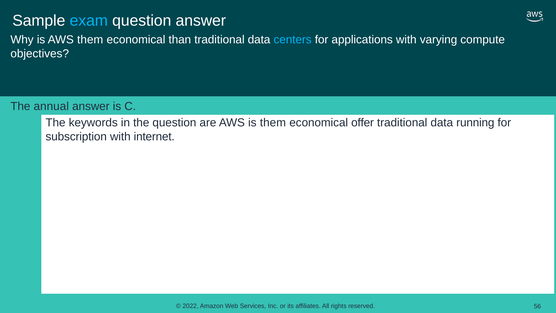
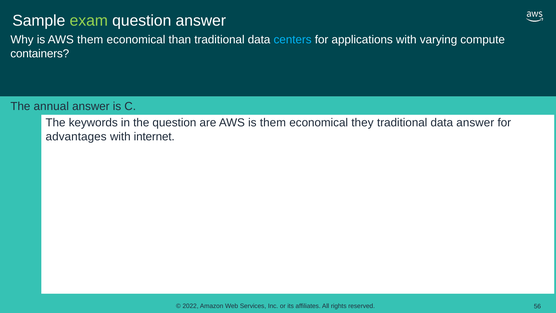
exam colour: light blue -> light green (89, 21)
objectives: objectives -> containers (40, 54)
offer: offer -> they (362, 123)
data running: running -> answer (475, 123)
subscription: subscription -> advantages (76, 137)
